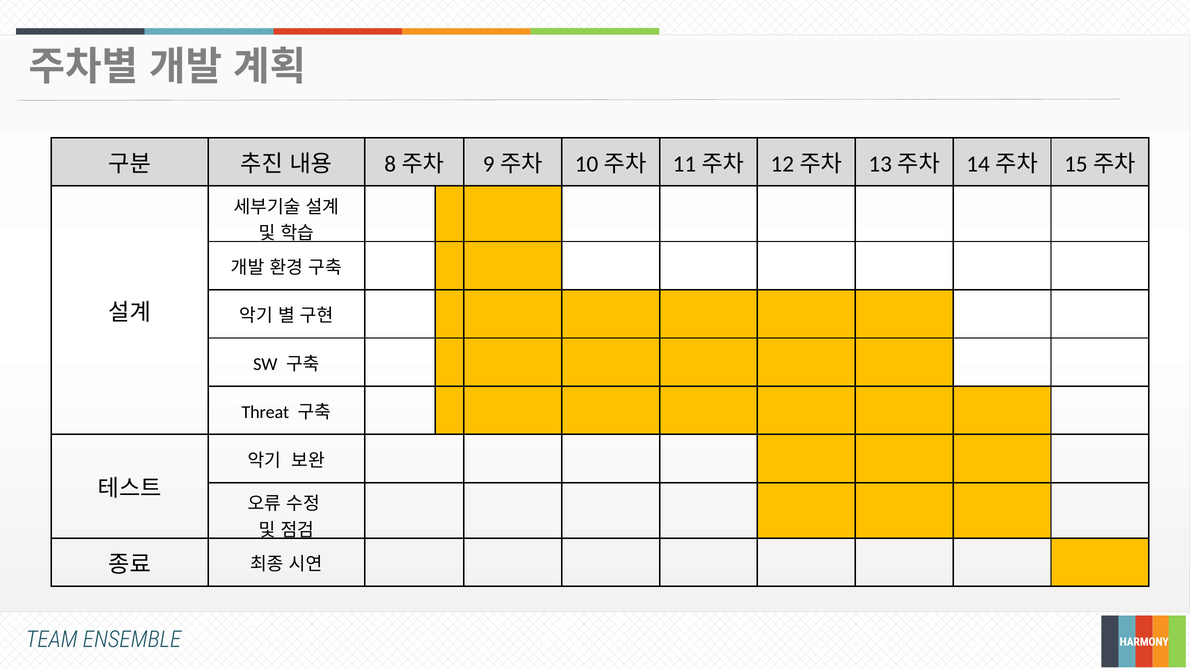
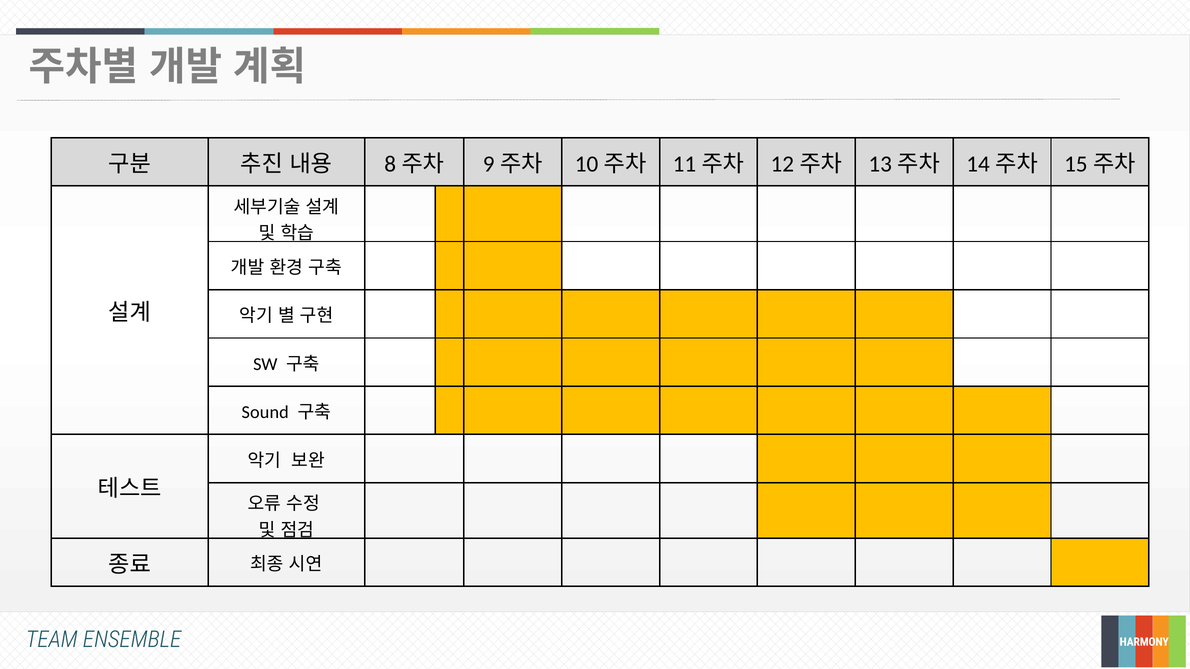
Threat: Threat -> Sound (265, 413)
